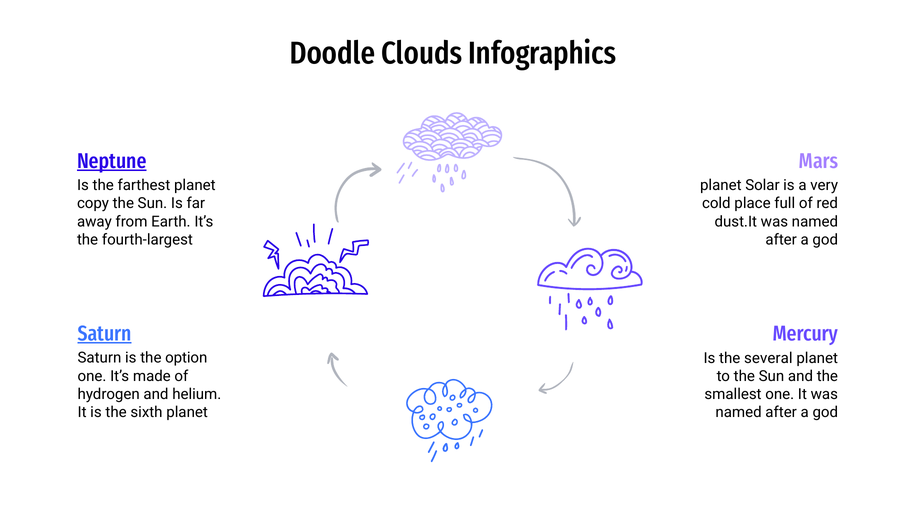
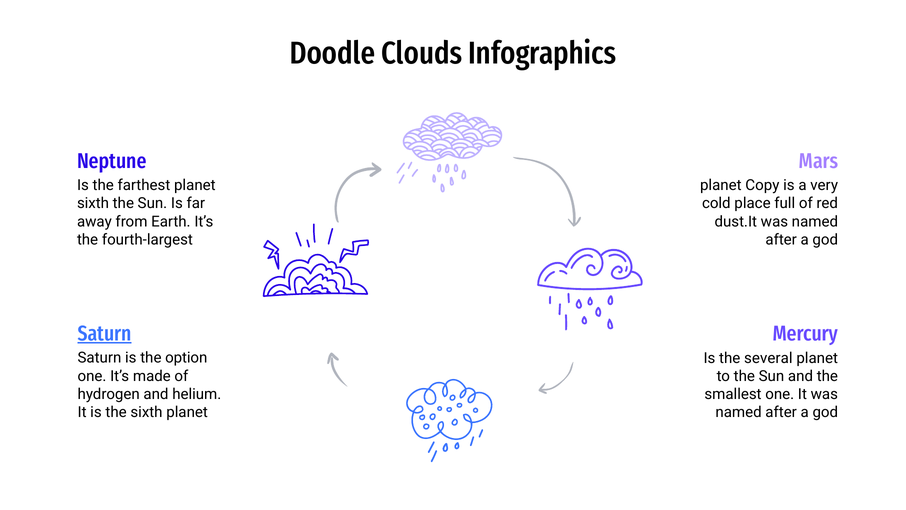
Neptune underline: present -> none (112, 161)
Solar: Solar -> Copy (762, 185)
copy: copy -> sixth (93, 203)
